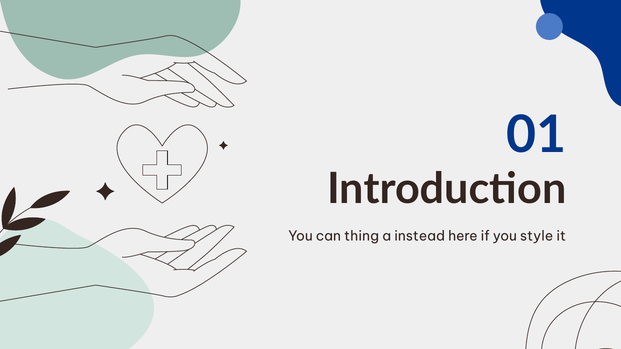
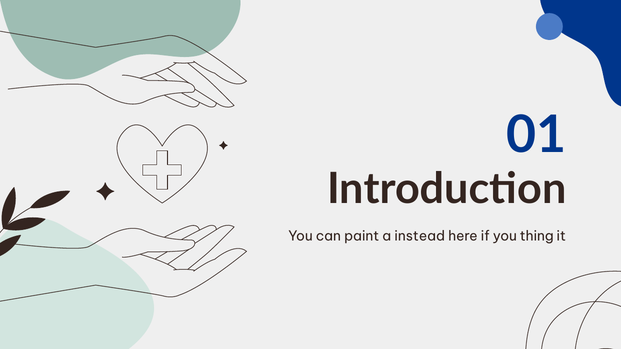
thing: thing -> paint (362, 236)
style: style -> thing (537, 236)
